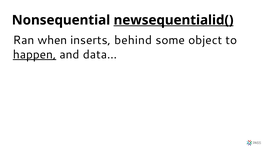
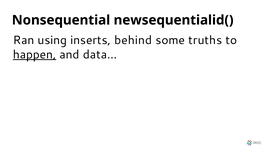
newsequentialid( underline: present -> none (174, 20)
when: when -> using (52, 40)
object: object -> truths (205, 40)
